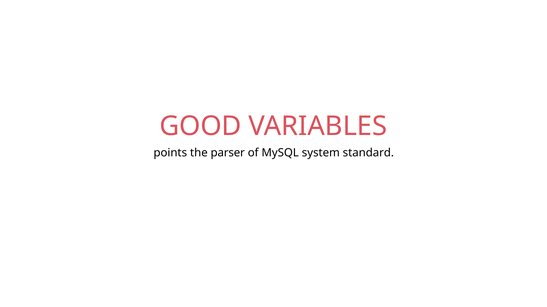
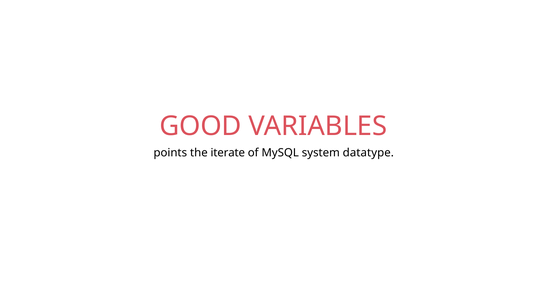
parser: parser -> iterate (228, 153)
standard: standard -> datatype (368, 153)
